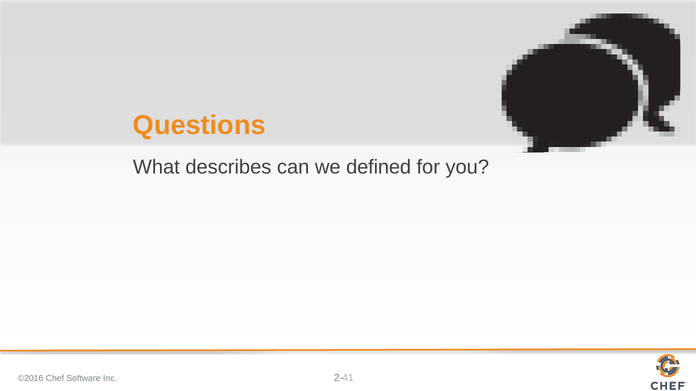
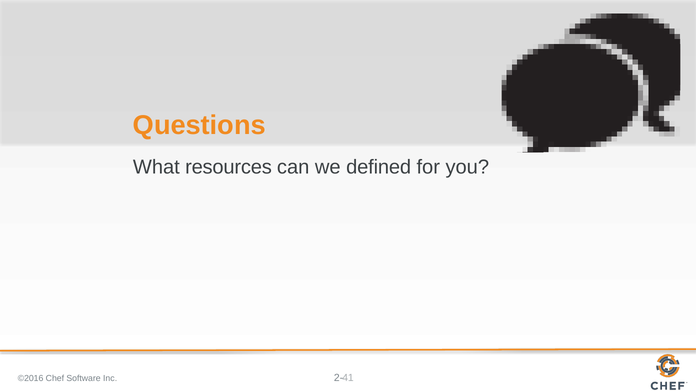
describes: describes -> resources (228, 167)
